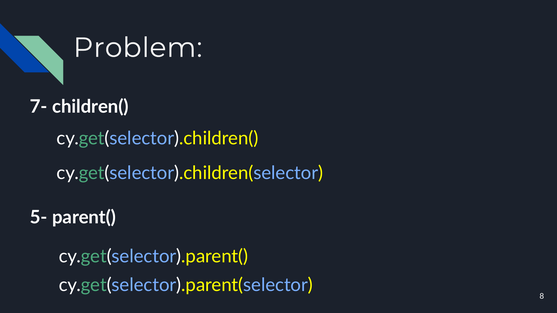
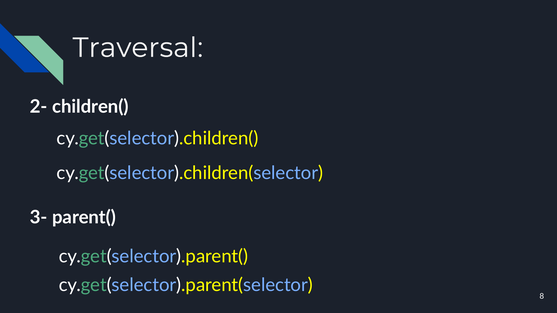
Problem: Problem -> Traversal (138, 48)
7-: 7- -> 2- (39, 107)
5-: 5- -> 3- (39, 218)
